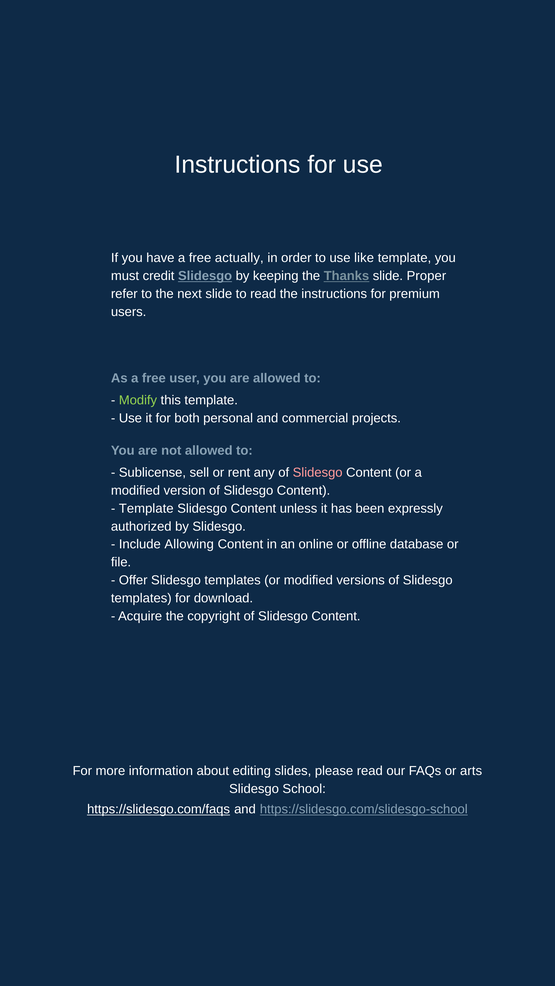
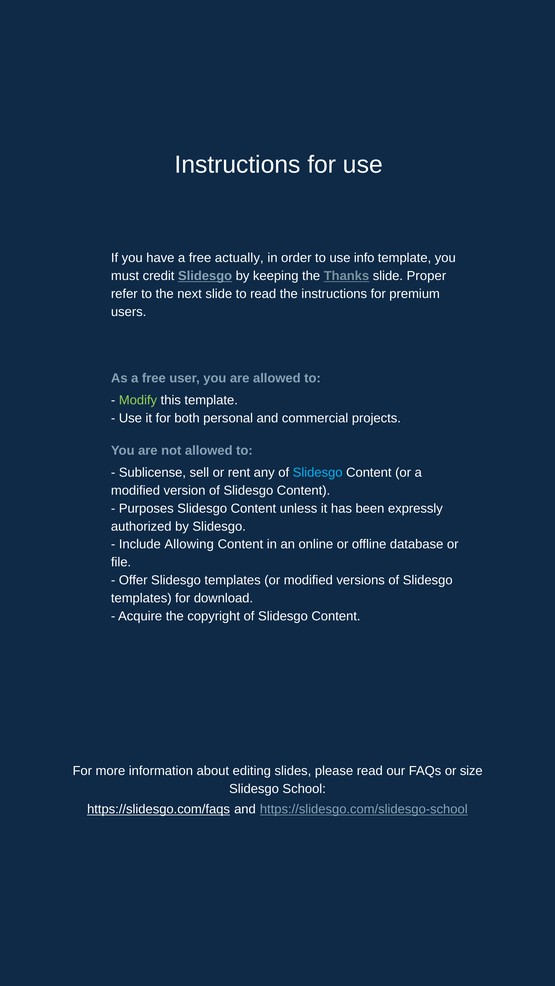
like: like -> info (364, 258)
Slidesgo colour: pink -> light blue (318, 473)
Template: Template -> Purposes (146, 509)
arts: arts -> size (471, 771)
